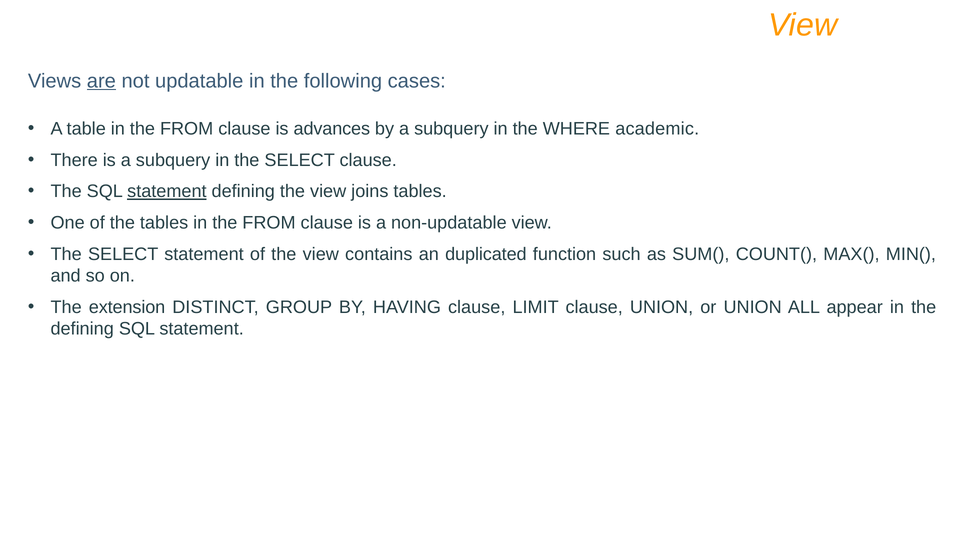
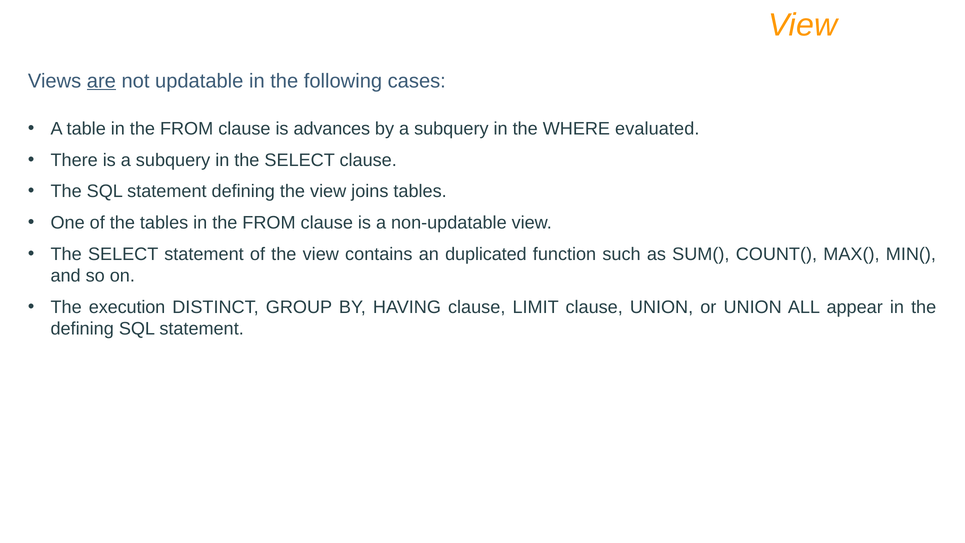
academic: academic -> evaluated (657, 129)
statement underline: present -> none (167, 191)
extension: extension -> execution (127, 307)
